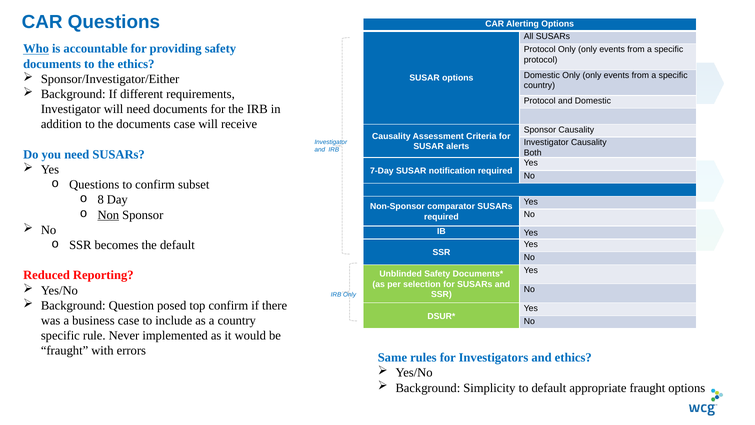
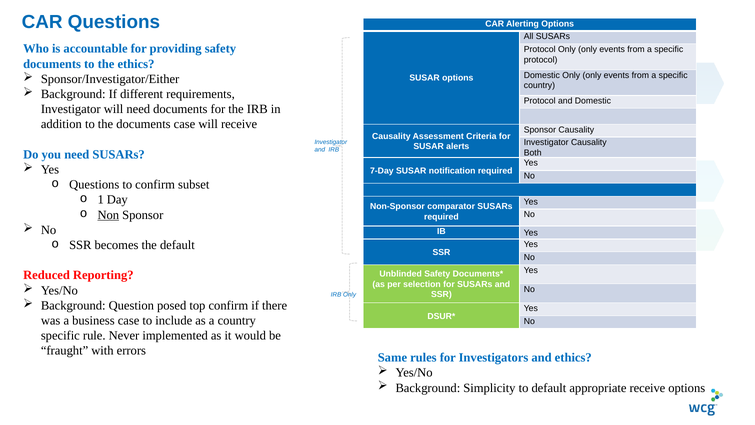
Who underline: present -> none (36, 49)
8: 8 -> 1 (101, 200)
appropriate fraught: fraught -> receive (647, 388)
